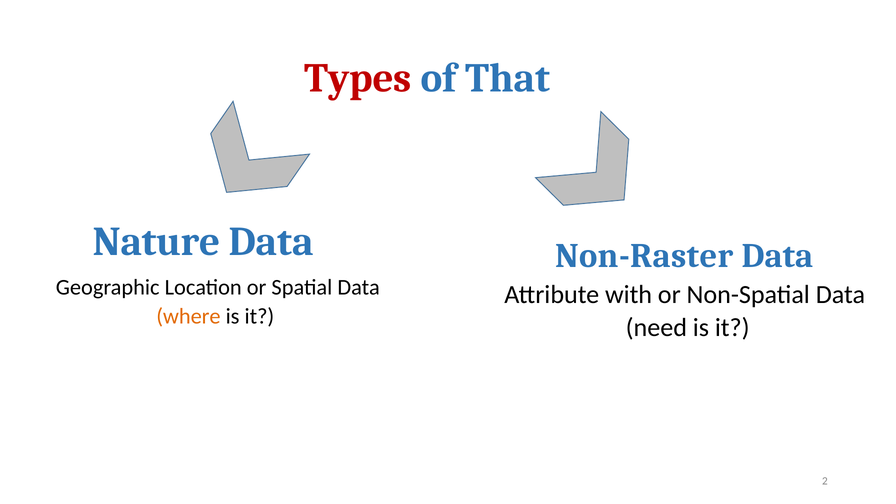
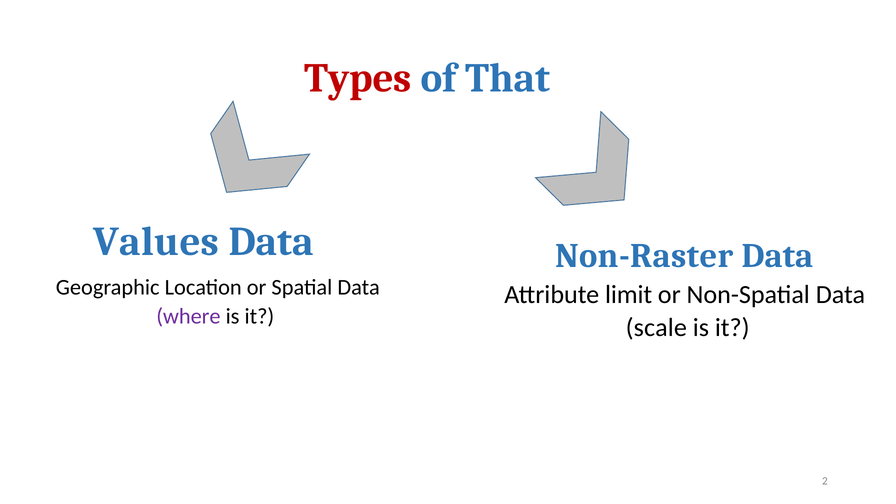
Nature: Nature -> Values (156, 242)
with: with -> limit (629, 294)
where colour: orange -> purple (188, 316)
need: need -> scale (656, 327)
